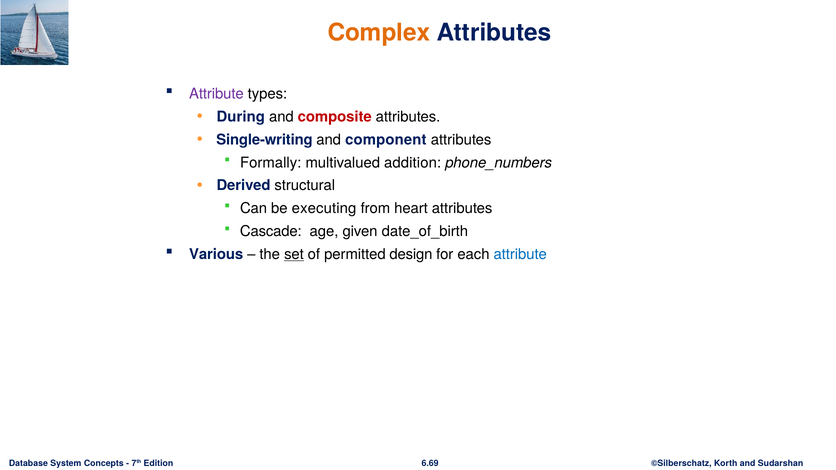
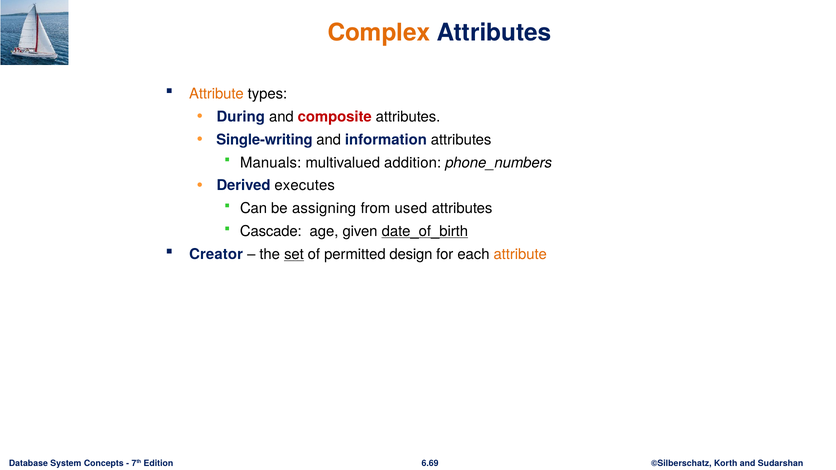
Attribute colour: purple -> orange (216, 94)
component: component -> information (386, 140)
Formally: Formally -> Manuals (271, 163)
structural: structural -> executes (305, 186)
executing: executing -> assigning (324, 209)
heart: heart -> used (411, 209)
date_of_birth underline: none -> present (425, 232)
Various: Various -> Creator (216, 254)
attribute colour: blue -> orange (520, 254)
